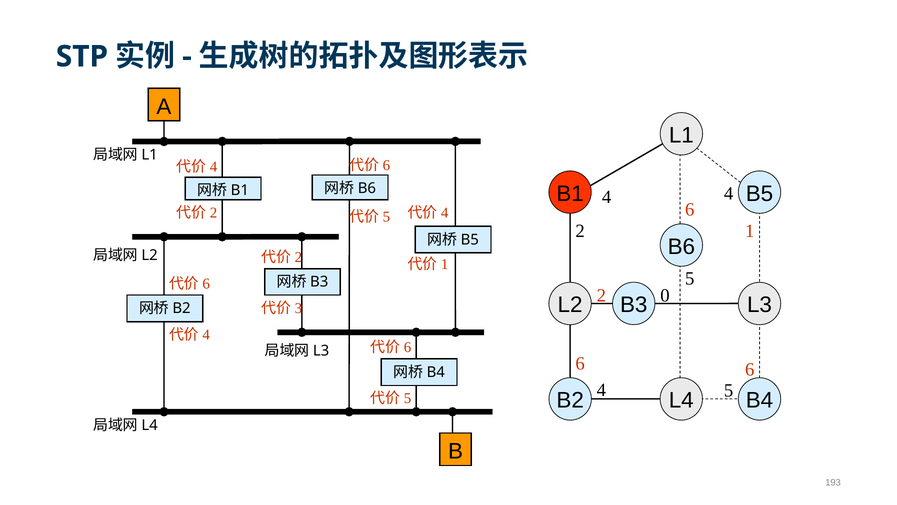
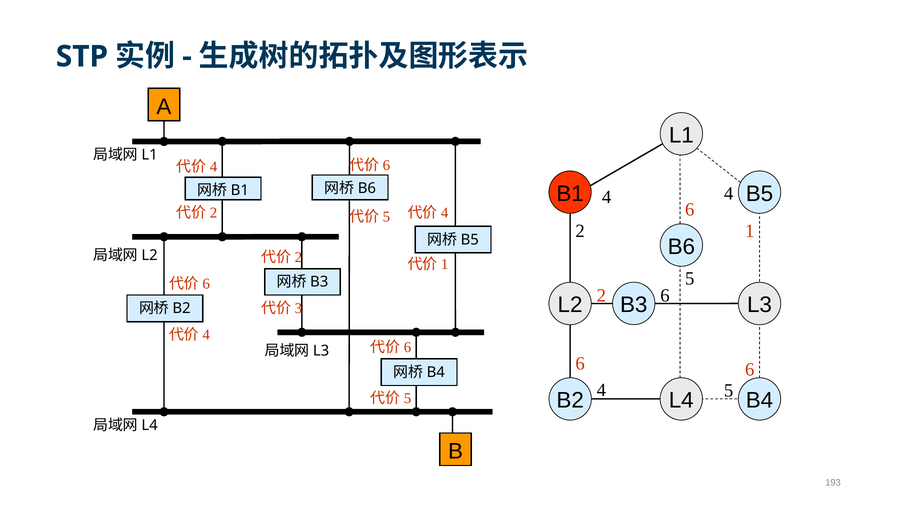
2 0: 0 -> 6 (665, 295)
